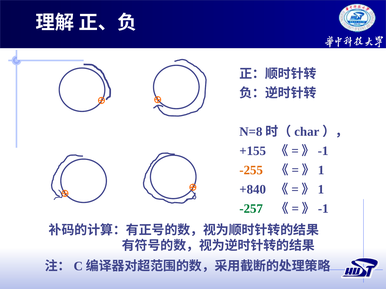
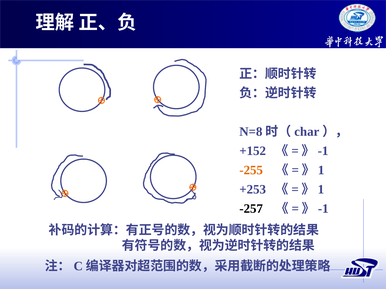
+155: +155 -> +152 (253, 151)
+840: +840 -> +253 (253, 190)
-257 colour: green -> black (251, 209)
